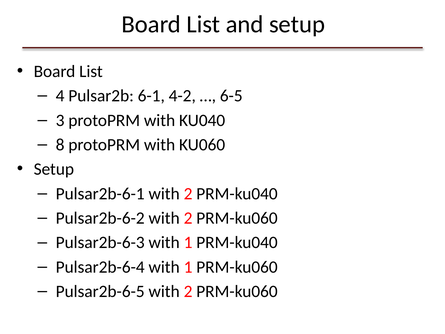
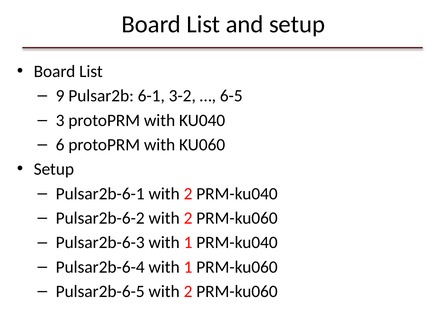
4: 4 -> 9 (60, 96)
4-2: 4-2 -> 3-2 (182, 96)
8: 8 -> 6 (60, 145)
